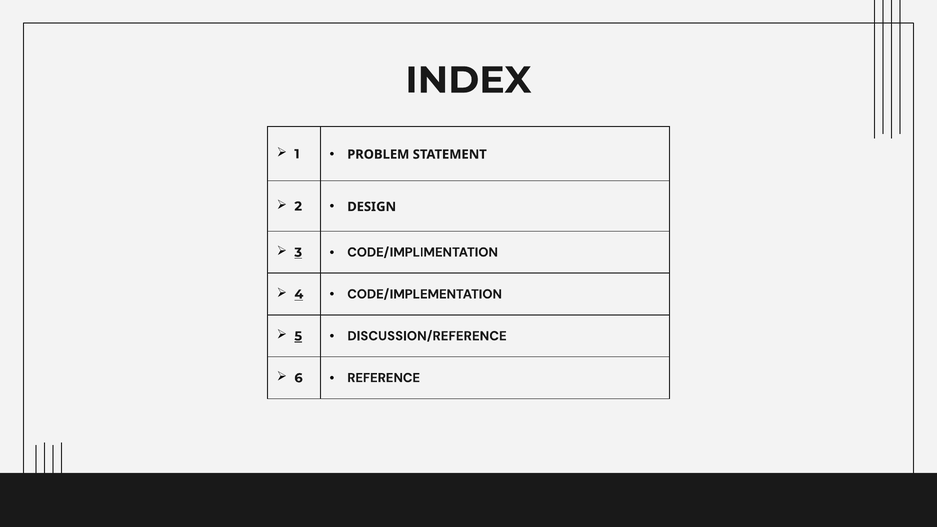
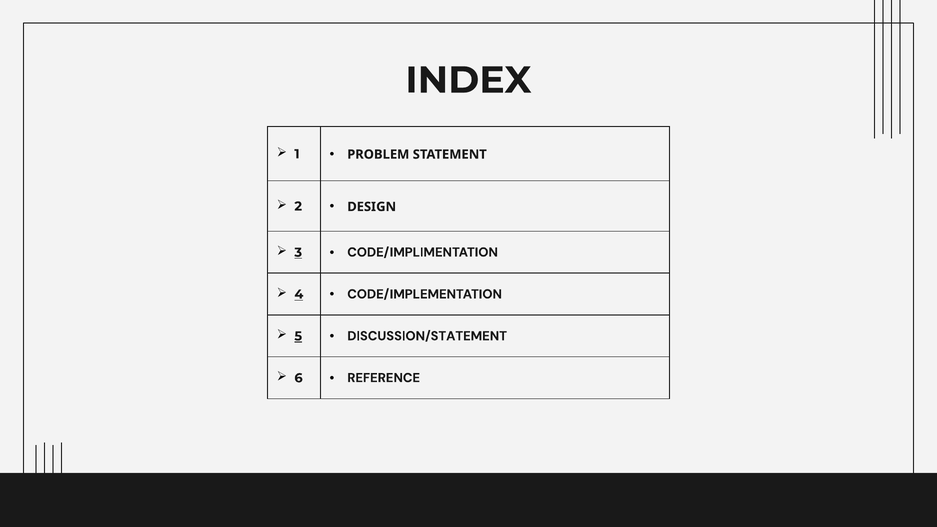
DISCUSSION/REFERENCE: DISCUSSION/REFERENCE -> DISCUSSION/STATEMENT (427, 336)
